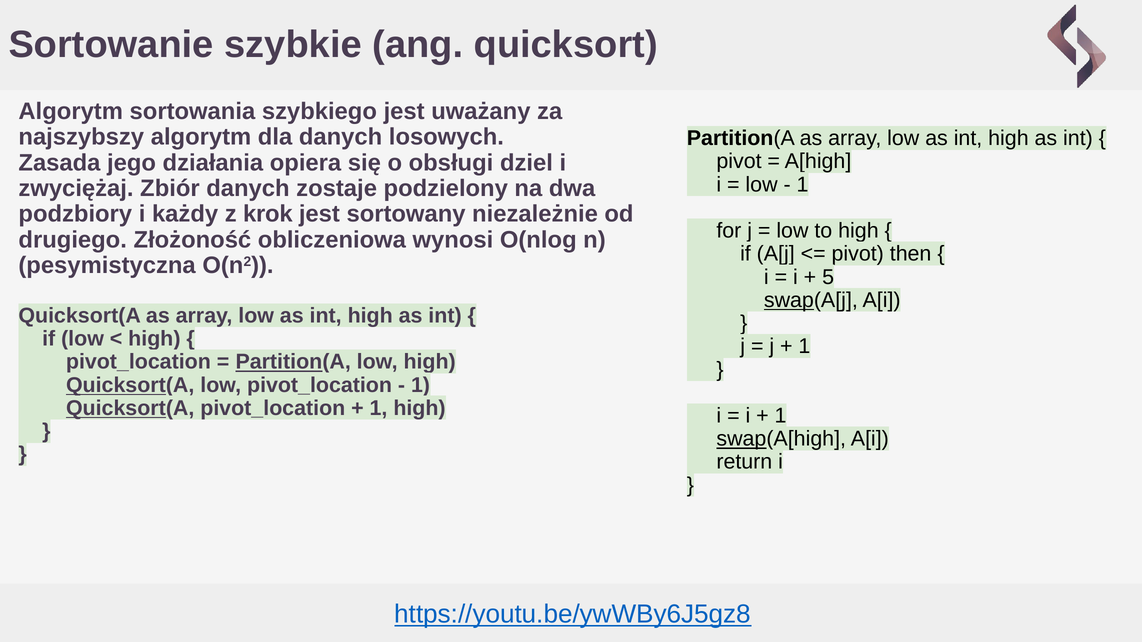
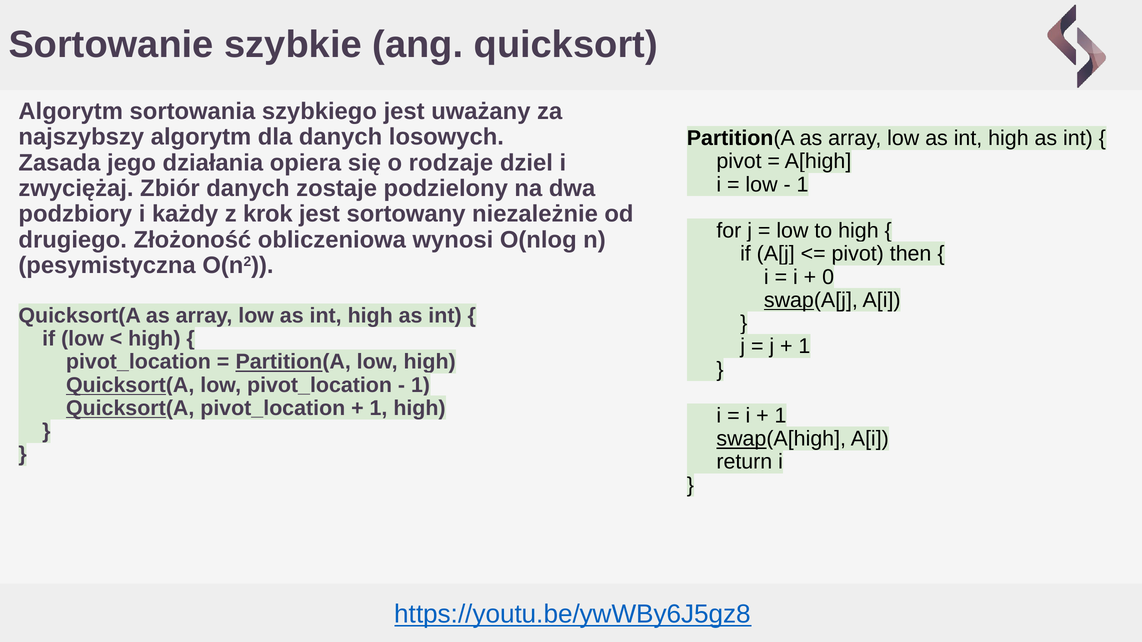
obsługi: obsługi -> rodzaje (451, 163)
5: 5 -> 0 (828, 277)
